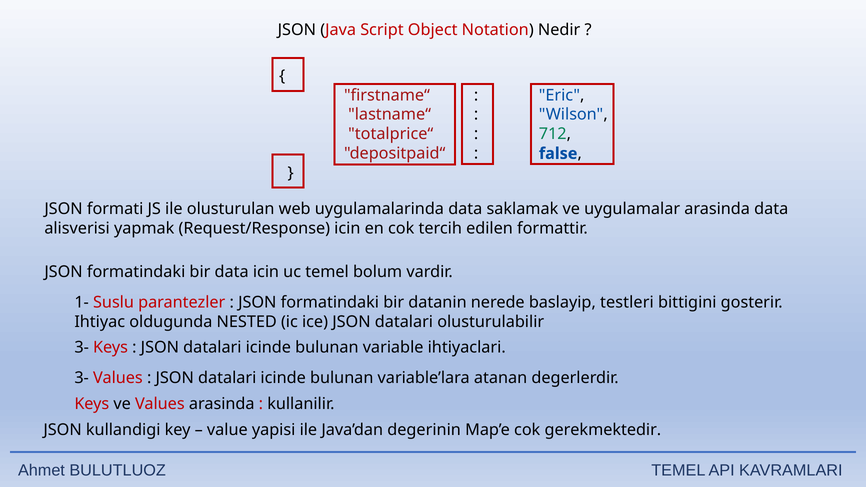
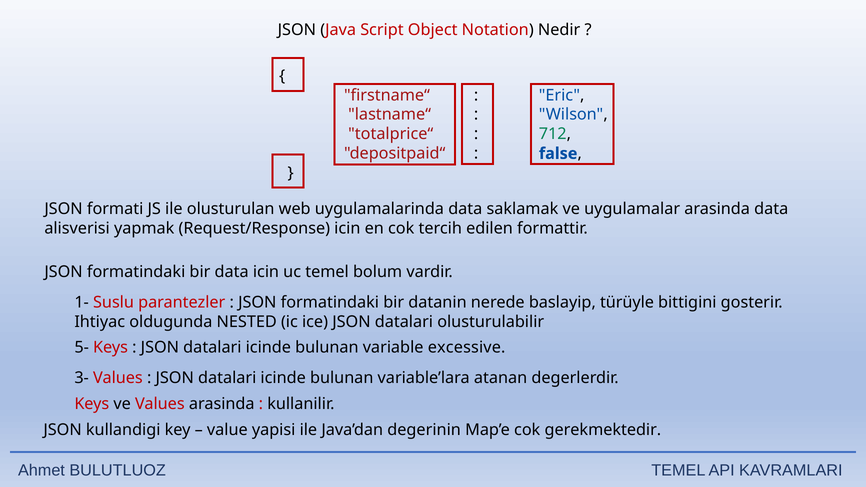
testleri: testleri -> türüyle (627, 302)
3-: 3- -> 5- (82, 347)
ihtiyaclari: ihtiyaclari -> excessive (467, 347)
